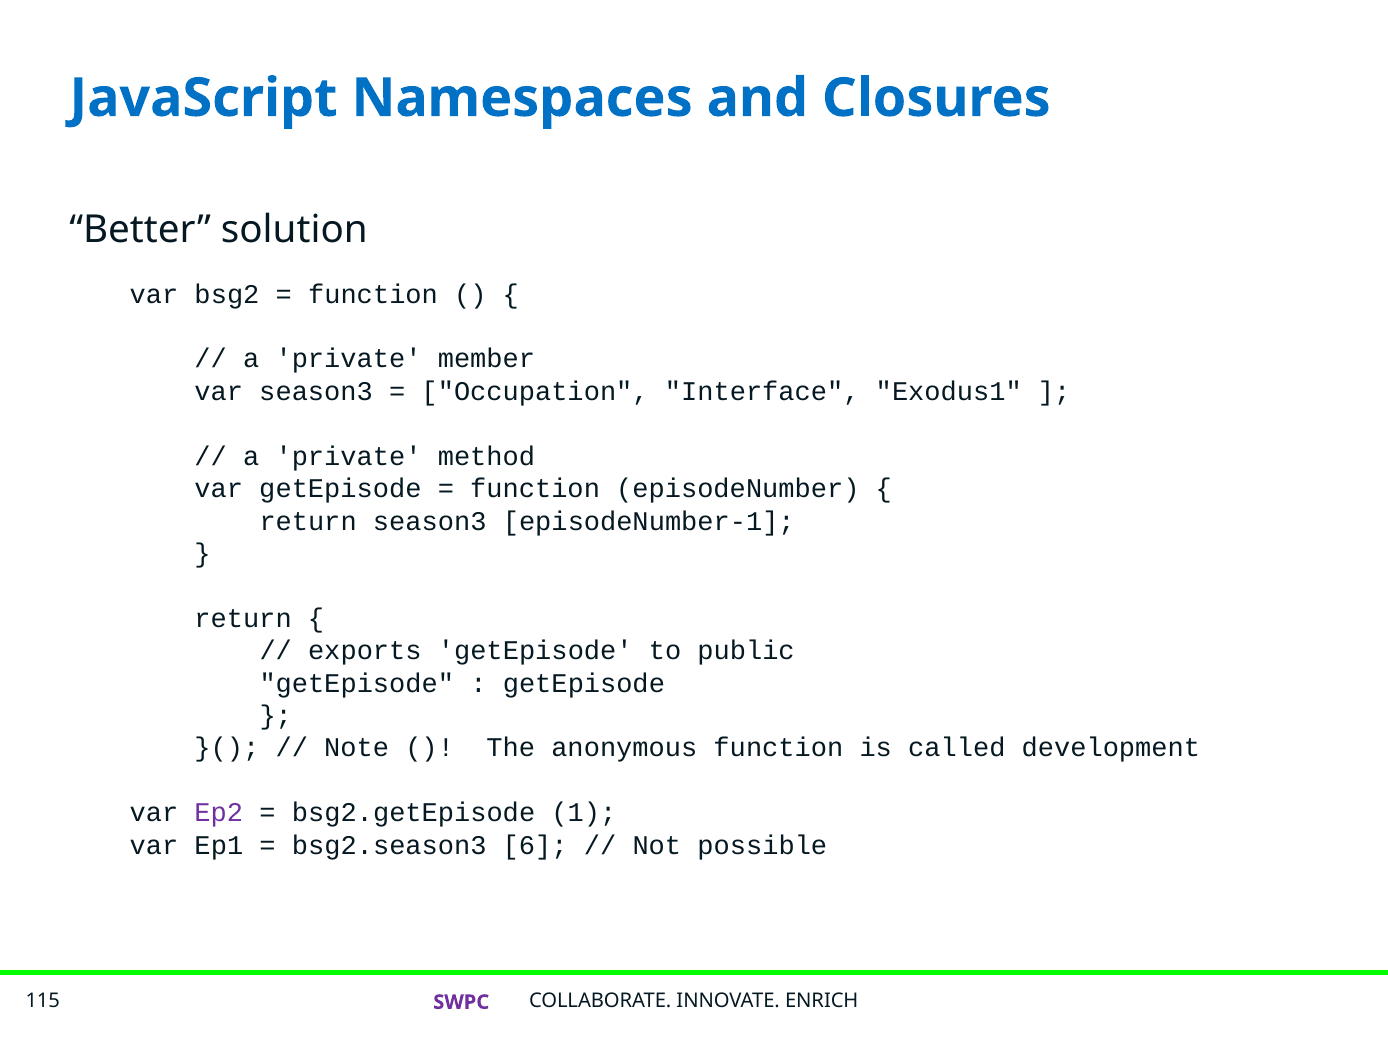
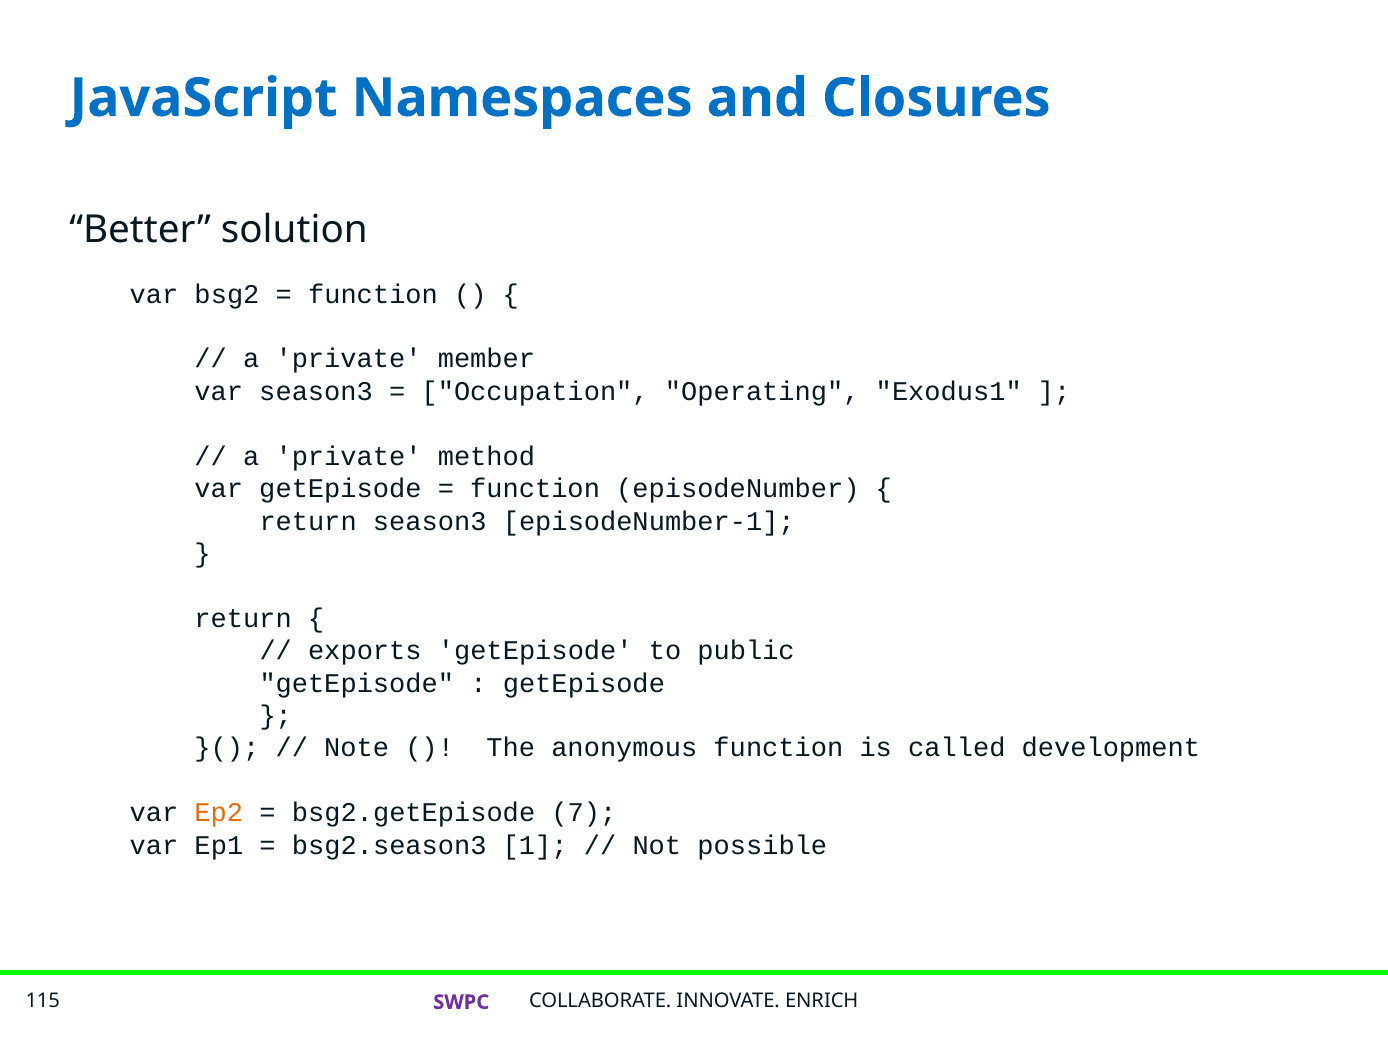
Interface: Interface -> Operating (762, 391)
Ep2 colour: purple -> orange (219, 813)
1: 1 -> 7 (584, 813)
6: 6 -> 1 (535, 845)
